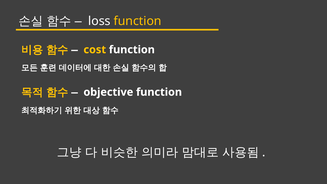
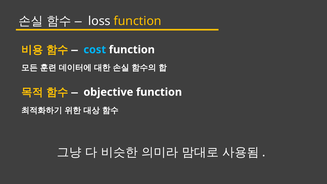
cost colour: yellow -> light blue (95, 50)
